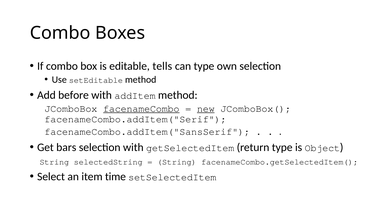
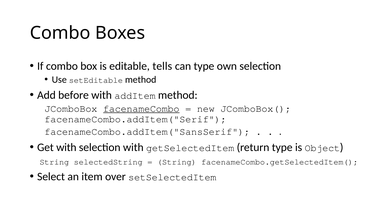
new underline: present -> none (206, 109)
Get bars: bars -> with (66, 147)
time: time -> over (115, 176)
